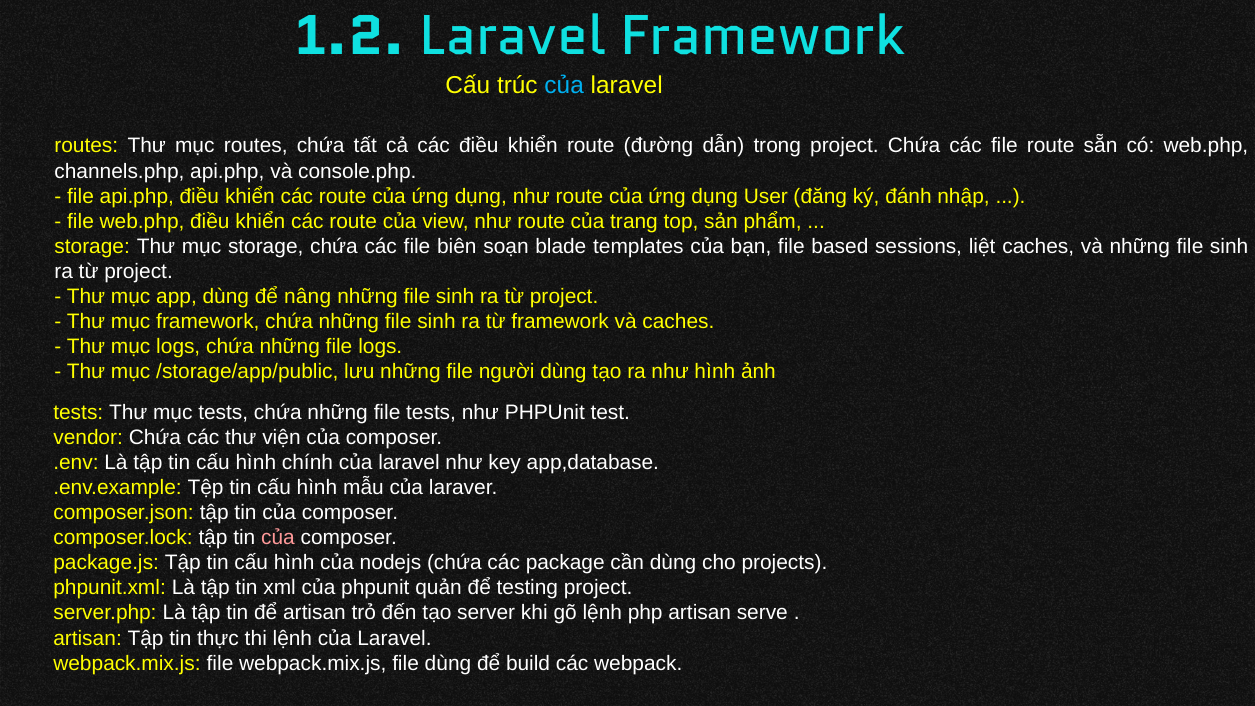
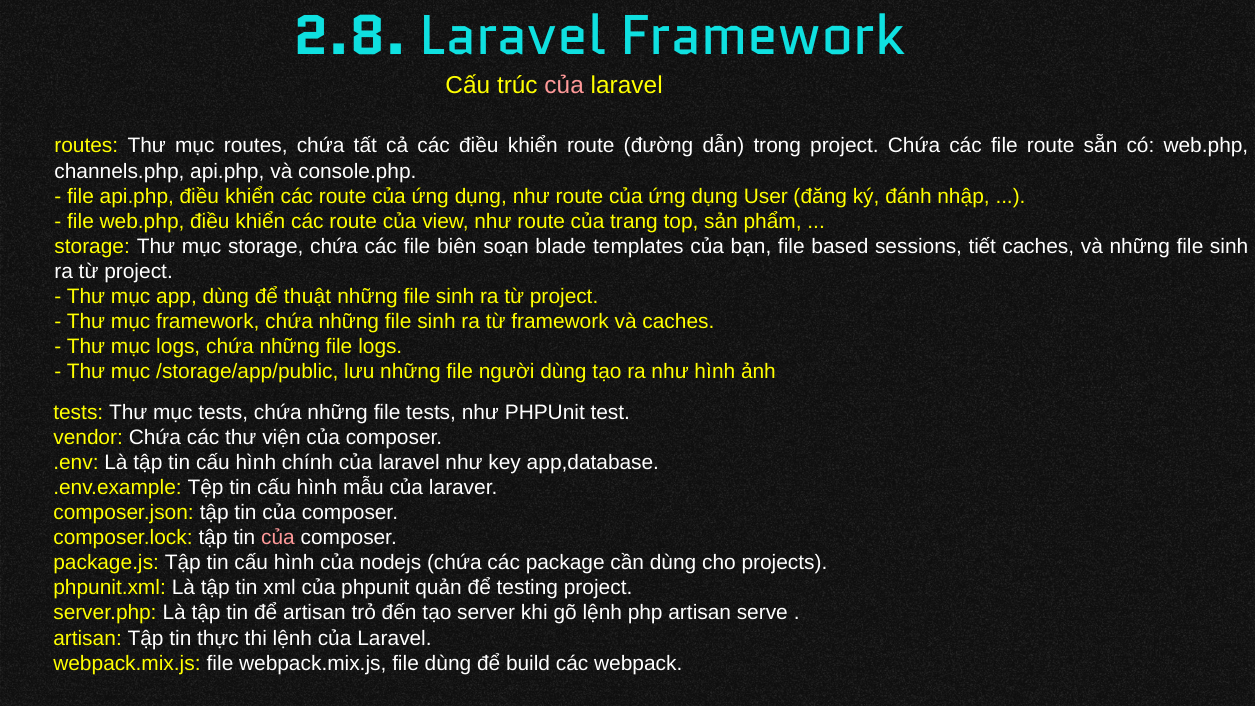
1.2: 1.2 -> 2.8 (350, 36)
của colour: light blue -> pink (564, 86)
liệt: liệt -> tiết (982, 246)
nâng: nâng -> thuật (308, 297)
